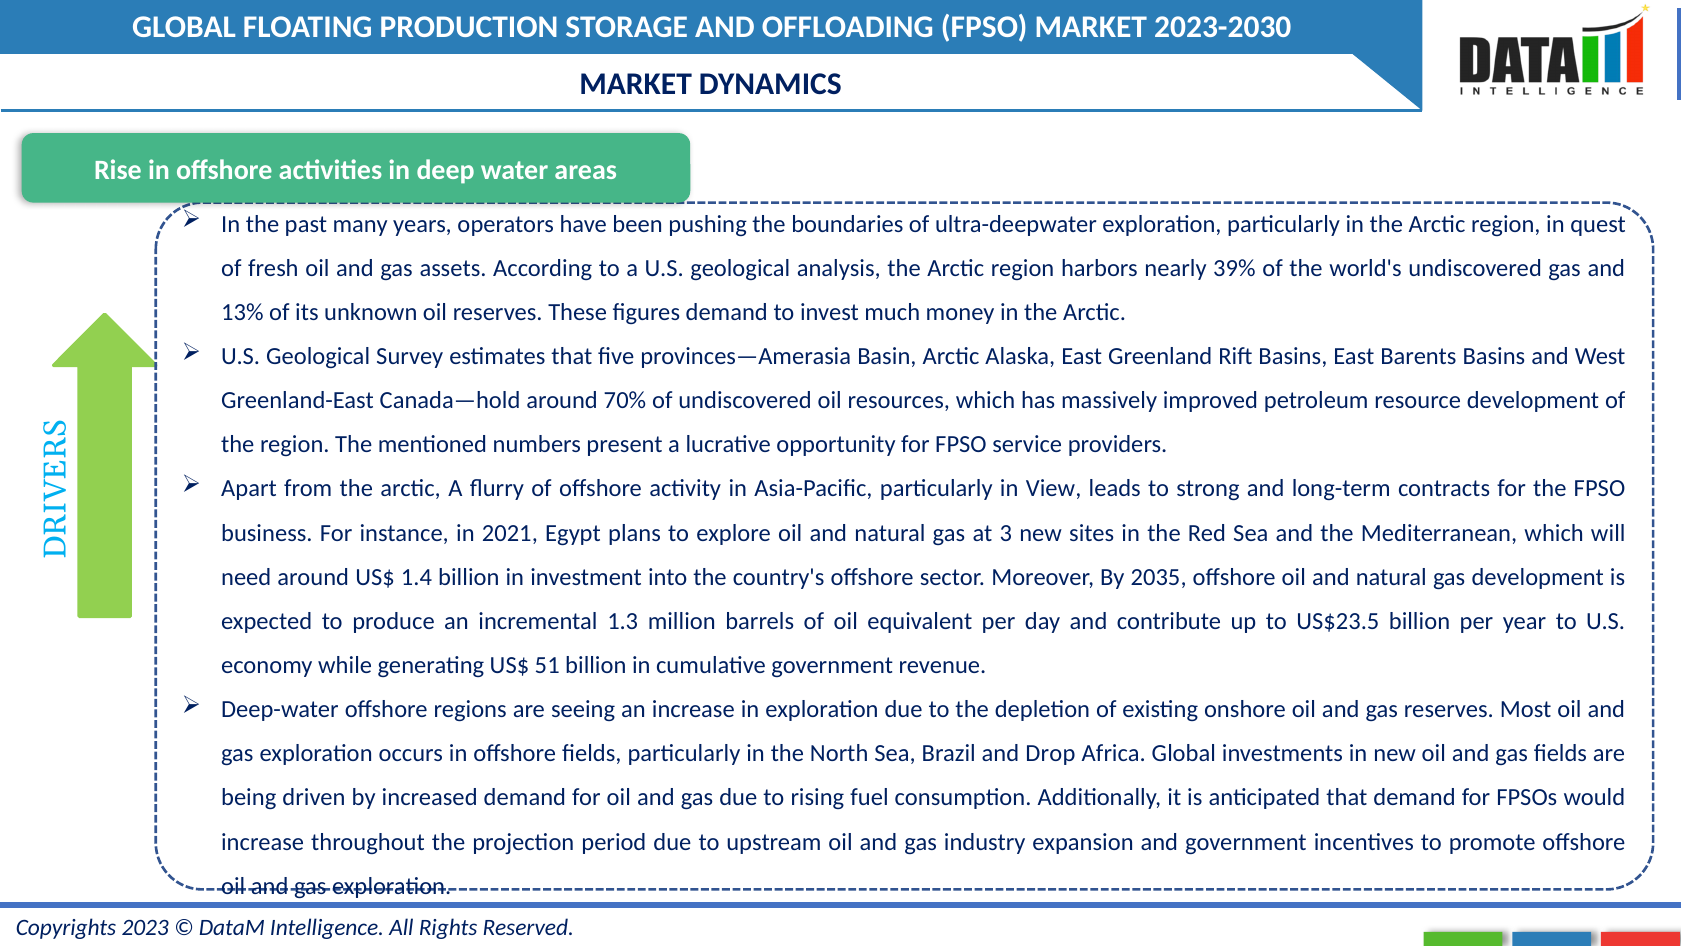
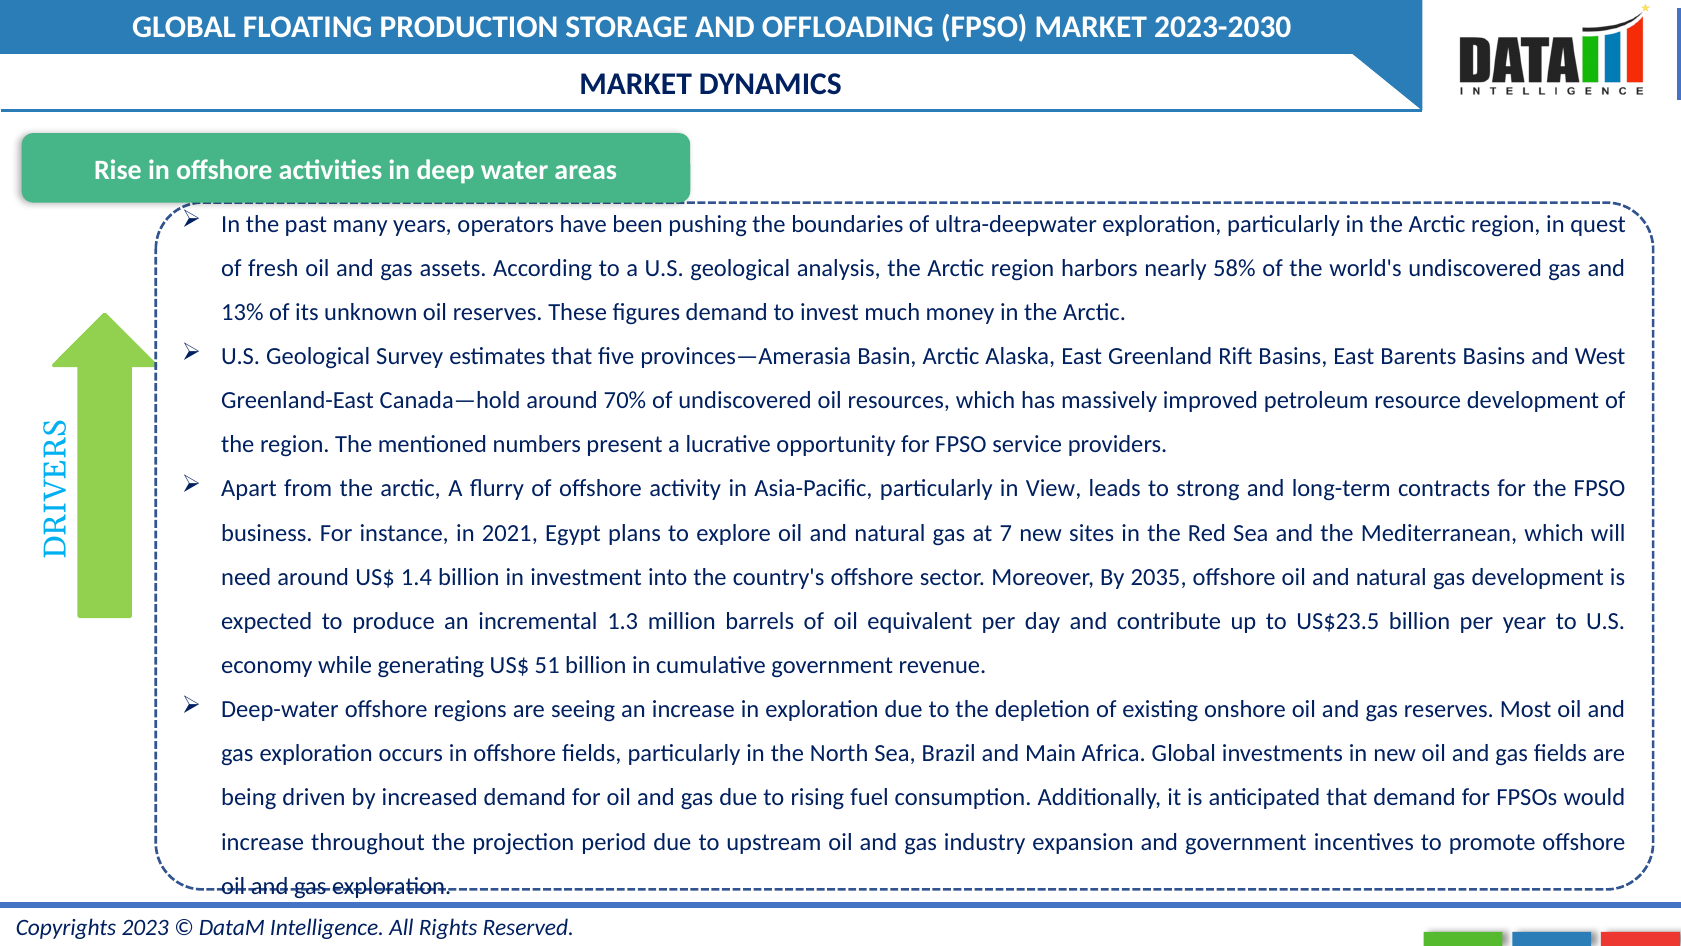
39%: 39% -> 58% (1234, 268)
3: 3 -> 7 (1006, 533)
Drop: Drop -> Main (1051, 753)
